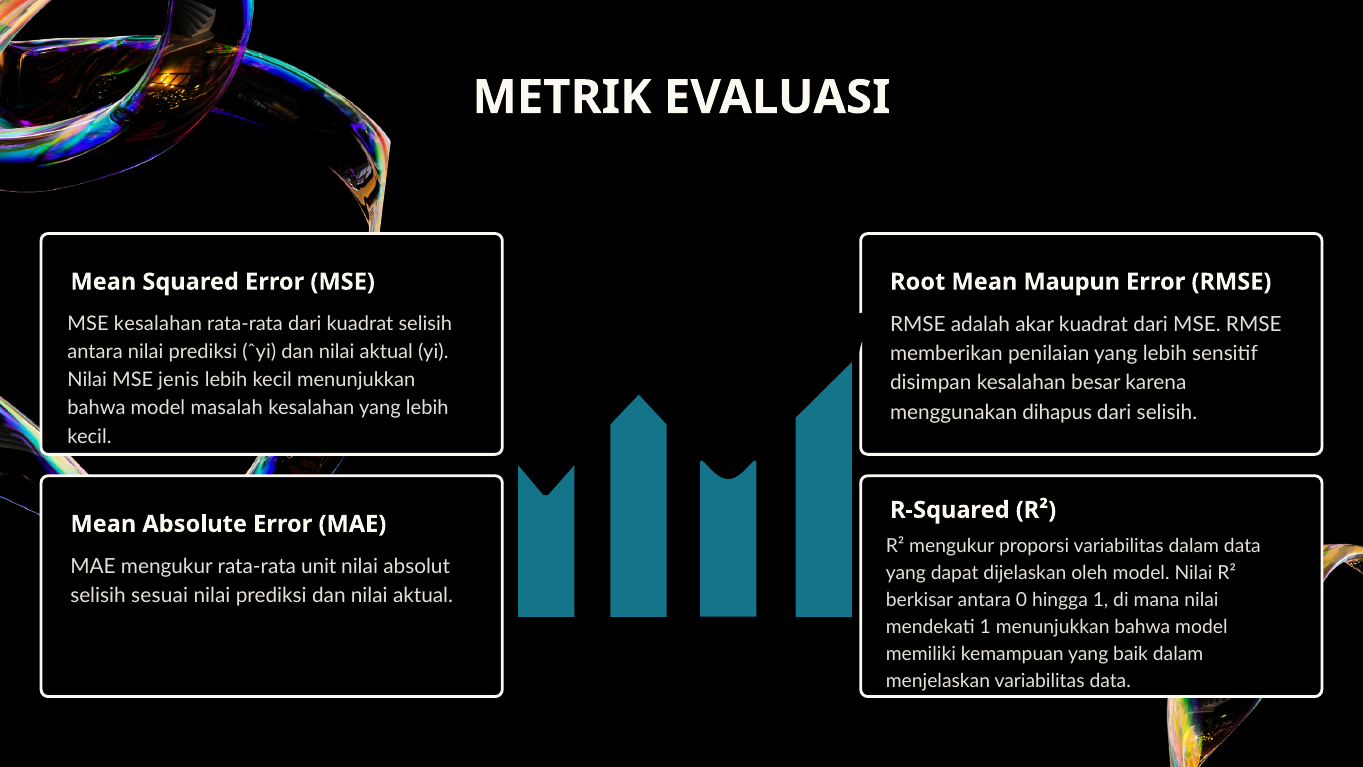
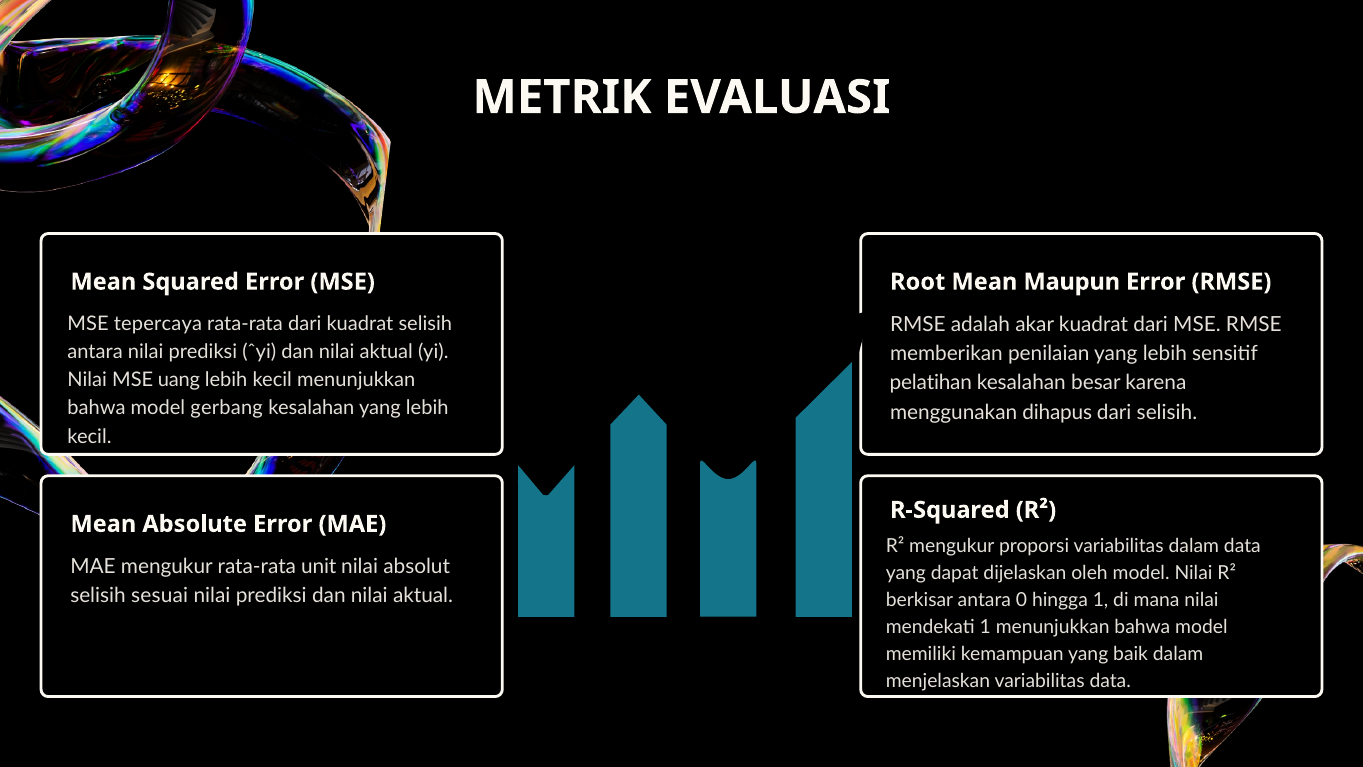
MSE kesalahan: kesalahan -> tepercaya (158, 324)
jenis: jenis -> uang (179, 380)
disimpan: disimpan -> pelatihan (931, 383)
masalah: masalah -> gerbang (227, 408)
